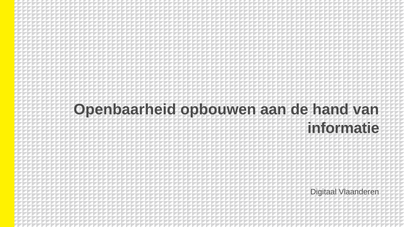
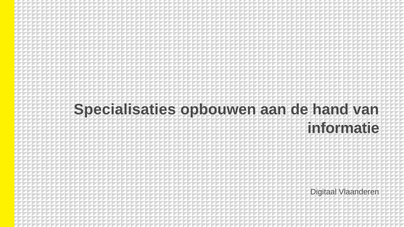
Openbaarheid: Openbaarheid -> Specialisaties (125, 110)
